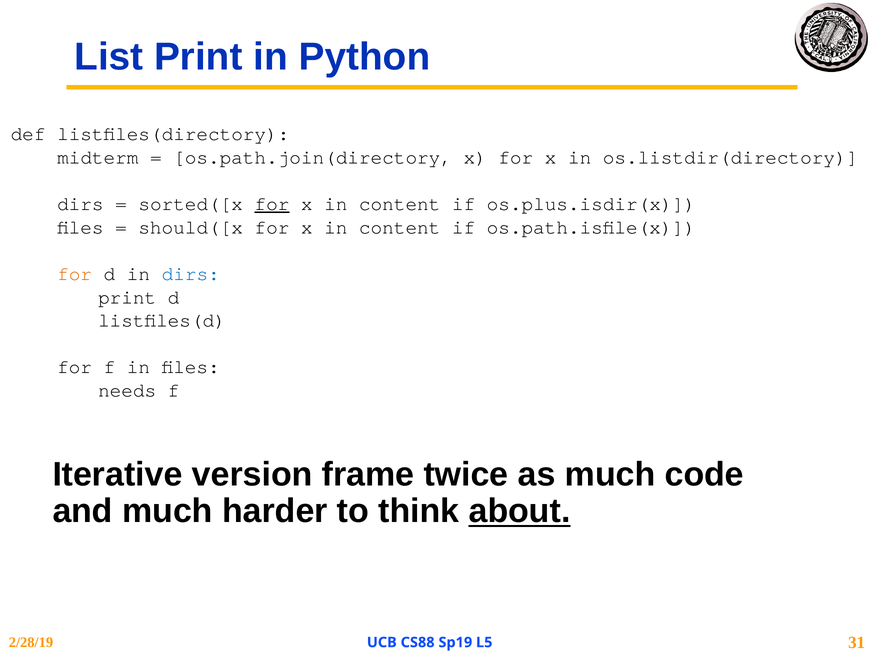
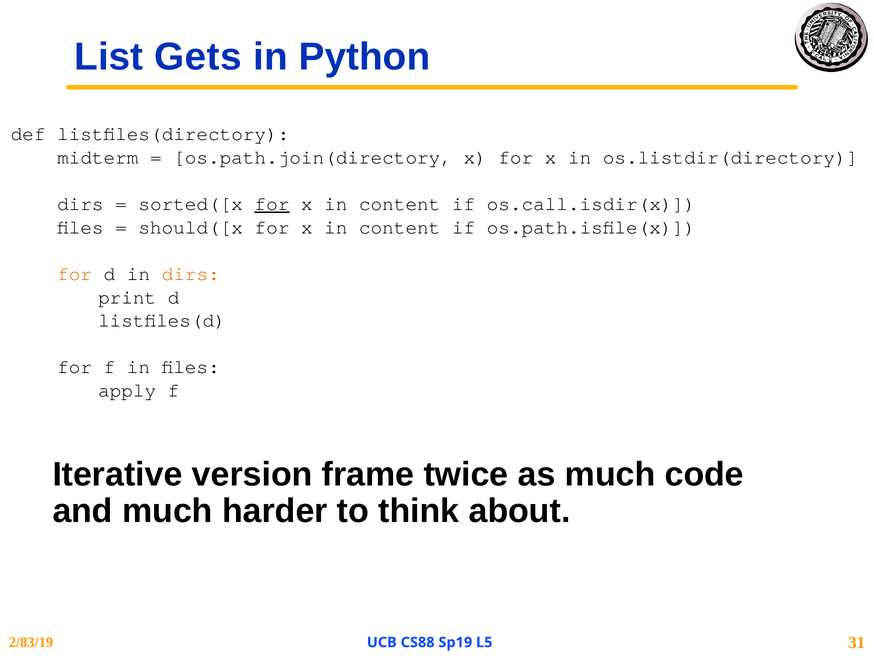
List Print: Print -> Gets (198, 57)
os.plus.isdir(x: os.plus.isdir(x -> os.call.isdir(x (591, 204)
dirs colour: blue -> orange (191, 274)
needs: needs -> apply (127, 390)
about underline: present -> none (520, 511)
2/28/19: 2/28/19 -> 2/83/19 (31, 642)
